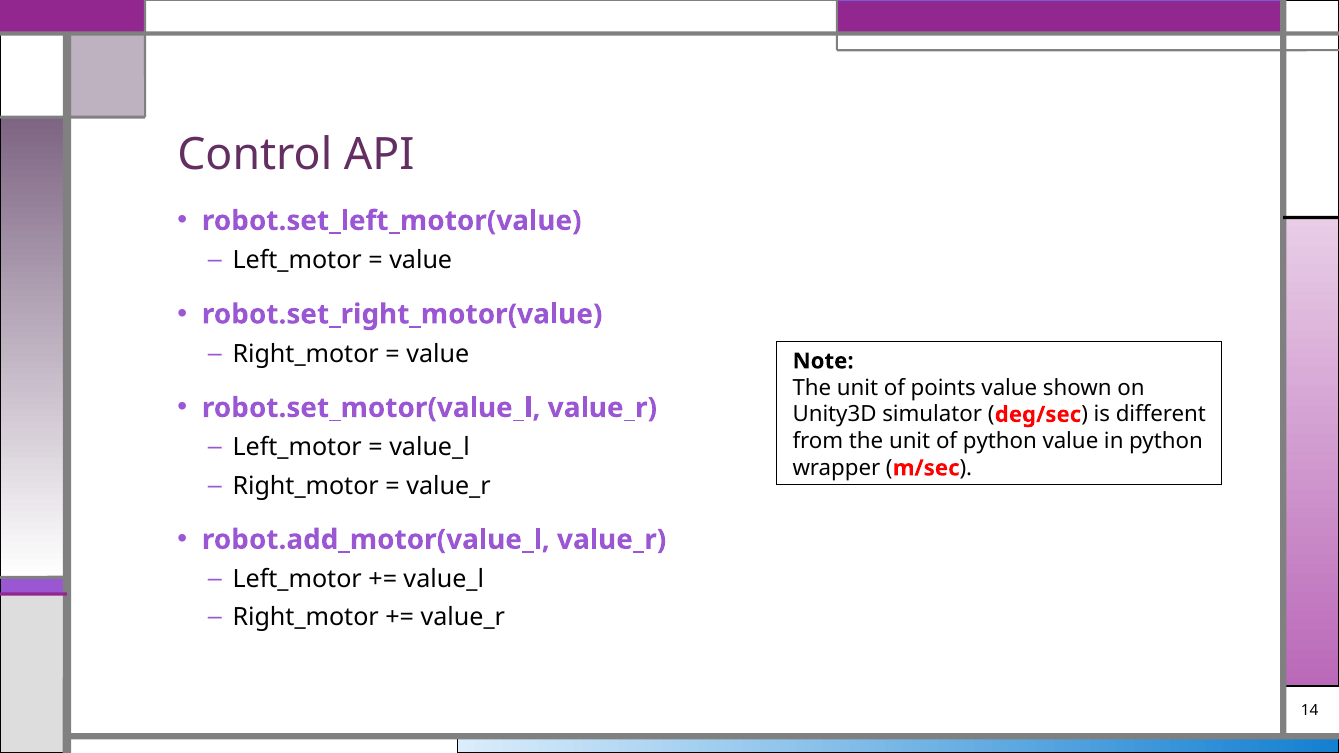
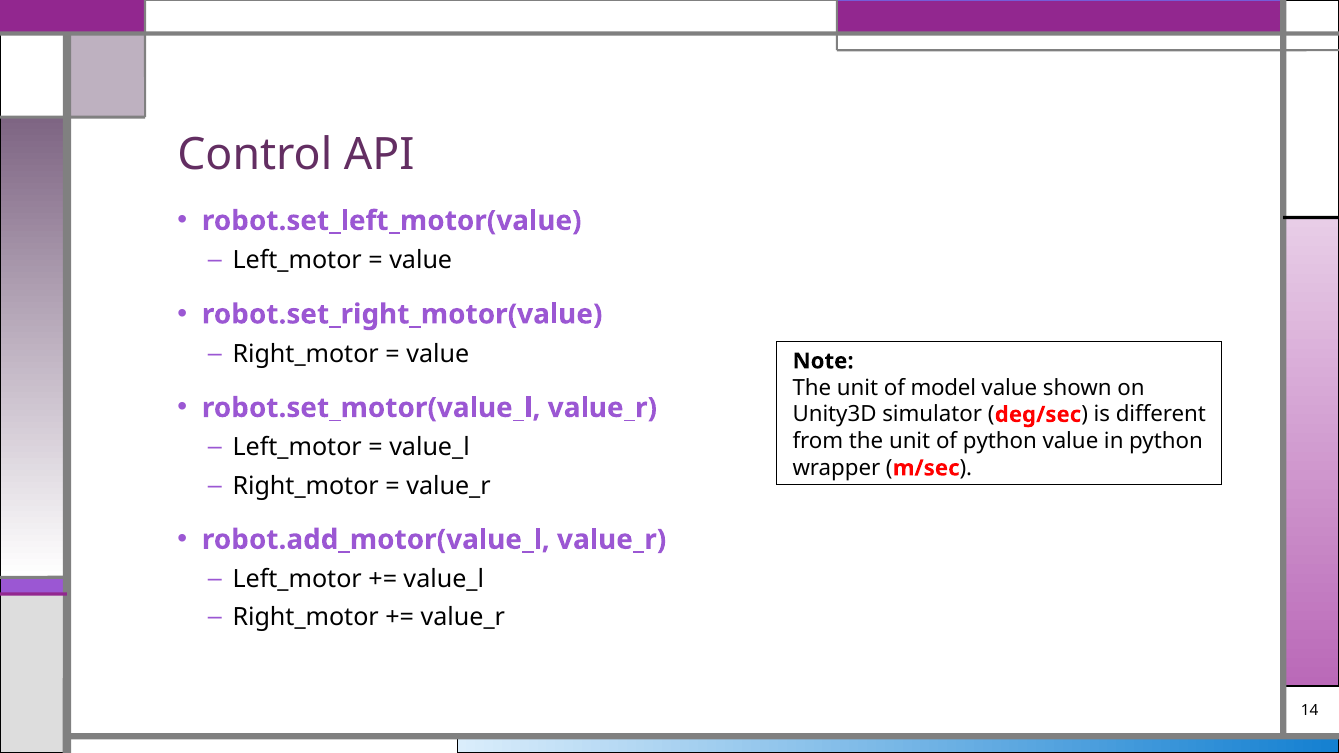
points: points -> model (943, 388)
